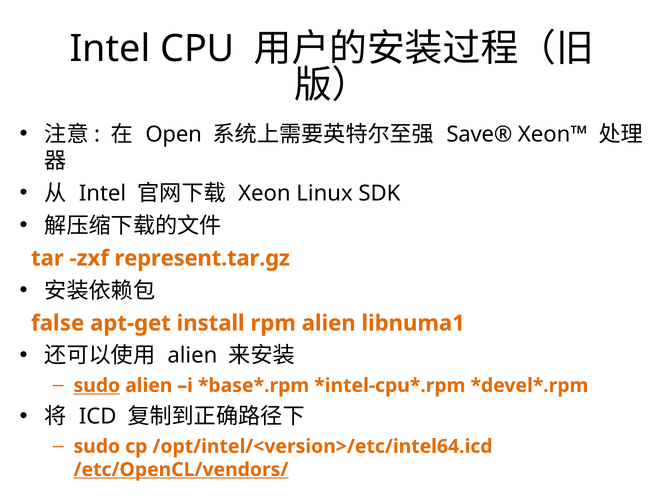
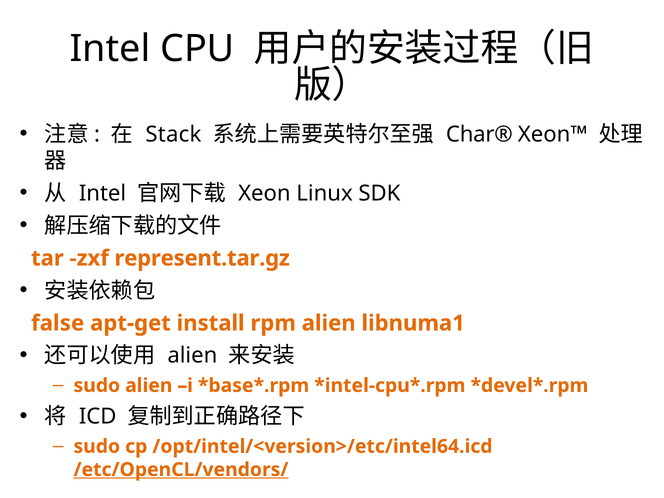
Open: Open -> Stack (173, 134)
Save®: Save® -> Char® (479, 134)
sudo underline: present -> none (97, 386)
